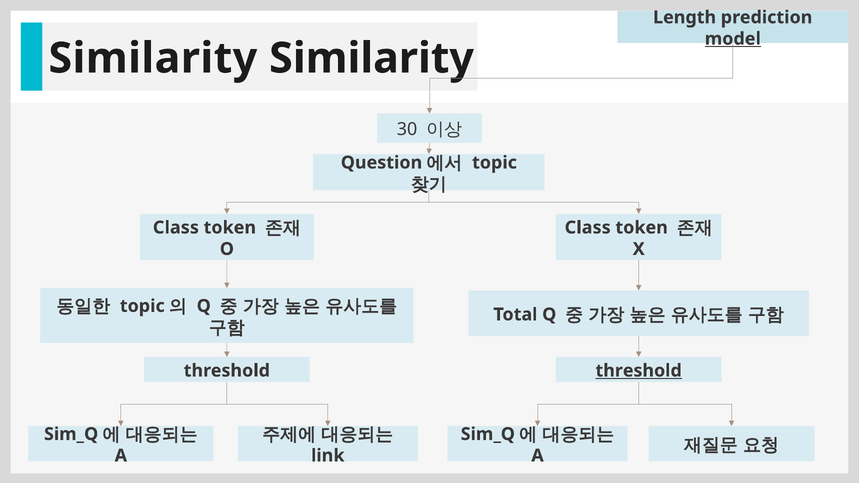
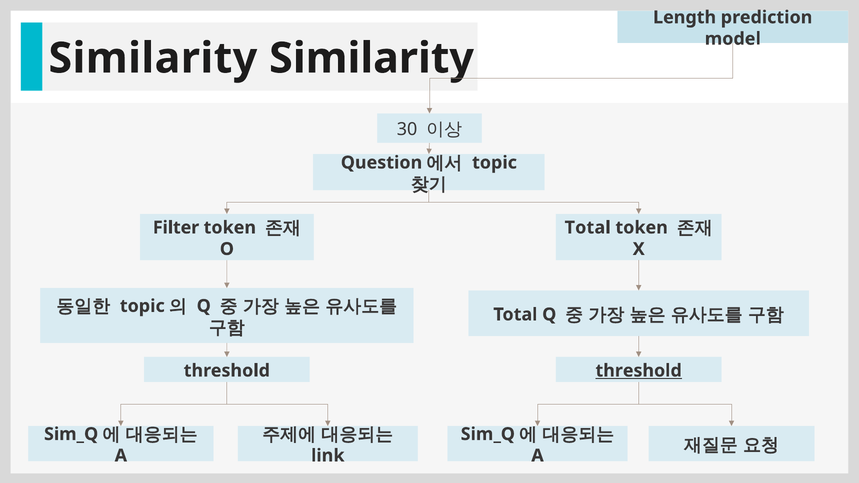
model underline: present -> none (733, 39)
Class: Class -> Filter (176, 228)
Class: Class -> Total (588, 228)
